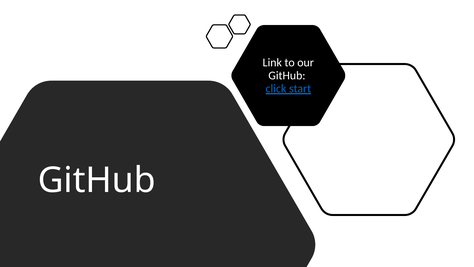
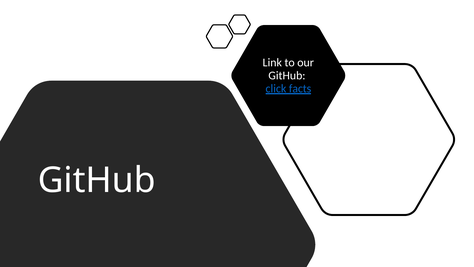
start: start -> facts (300, 88)
